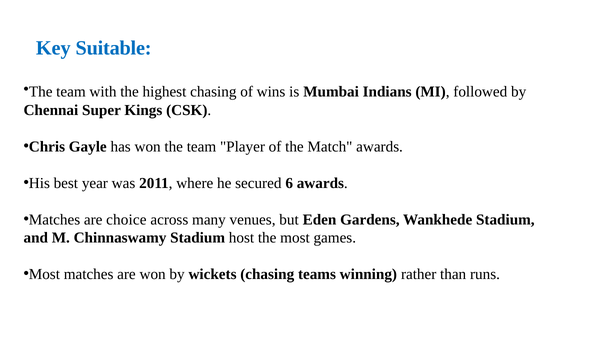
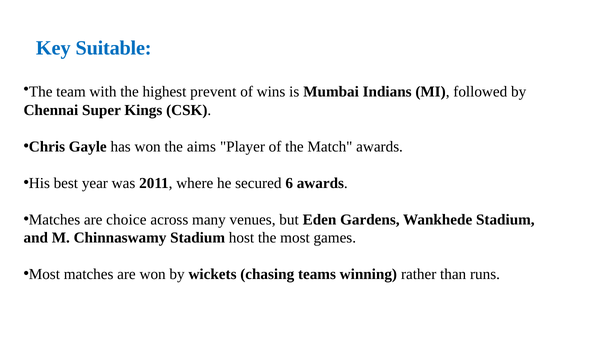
highest chasing: chasing -> prevent (213, 92)
won the team: team -> aims (201, 146)
